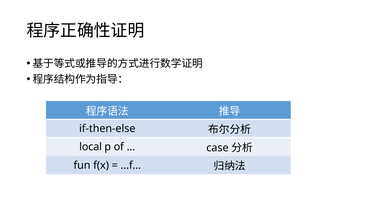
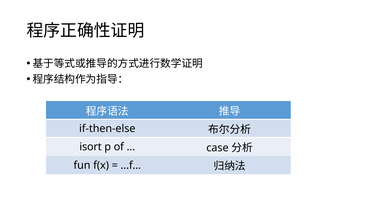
local: local -> isort (91, 146)
